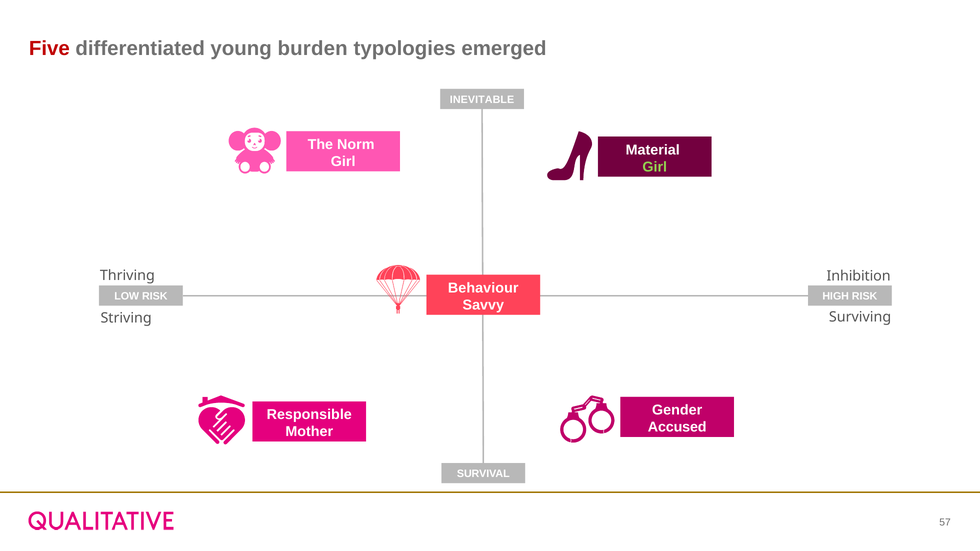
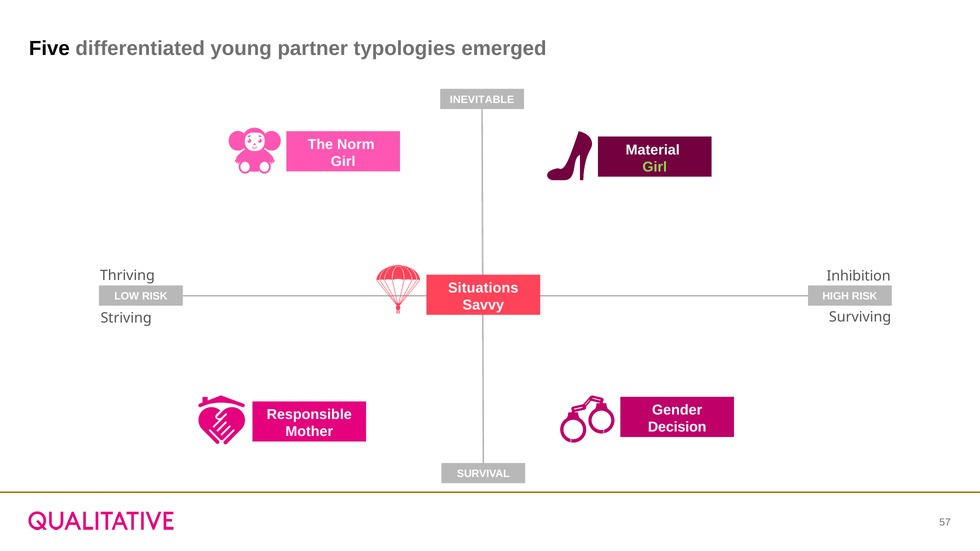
Five colour: red -> black (49, 48)
burden: burden -> partner (313, 48)
Behaviour: Behaviour -> Situations (483, 288)
Accused: Accused -> Decision (677, 427)
